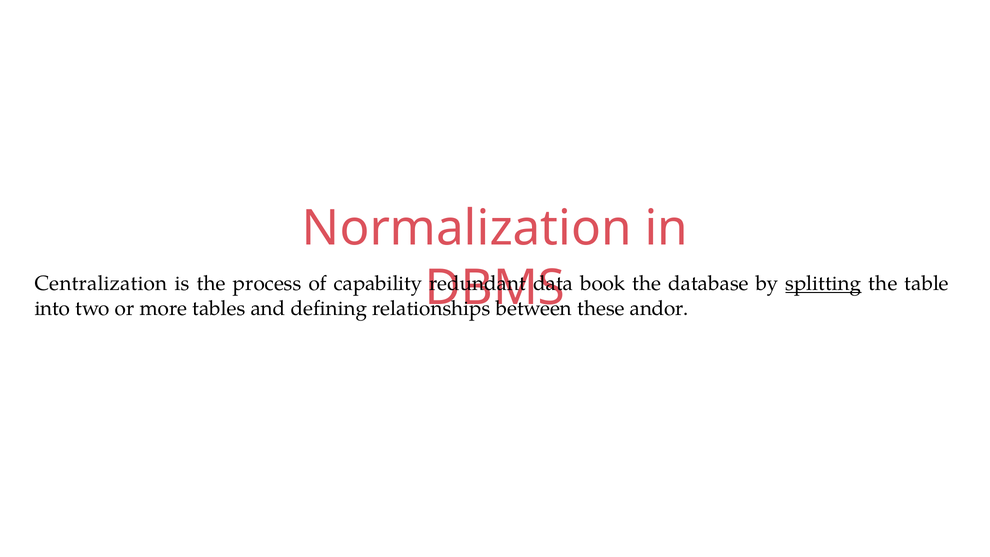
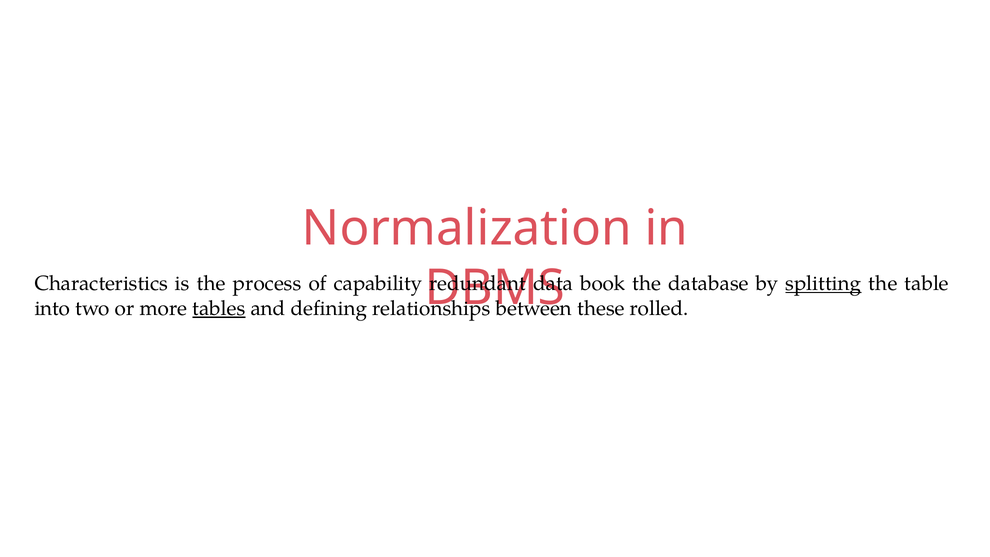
Centralization: Centralization -> Characteristics (101, 284)
tables underline: none -> present (219, 308)
andor: andor -> rolled (659, 308)
